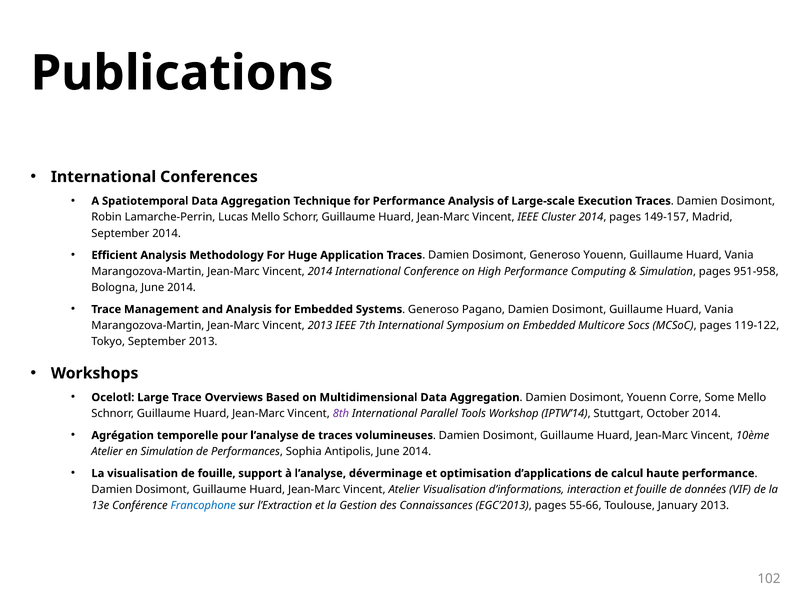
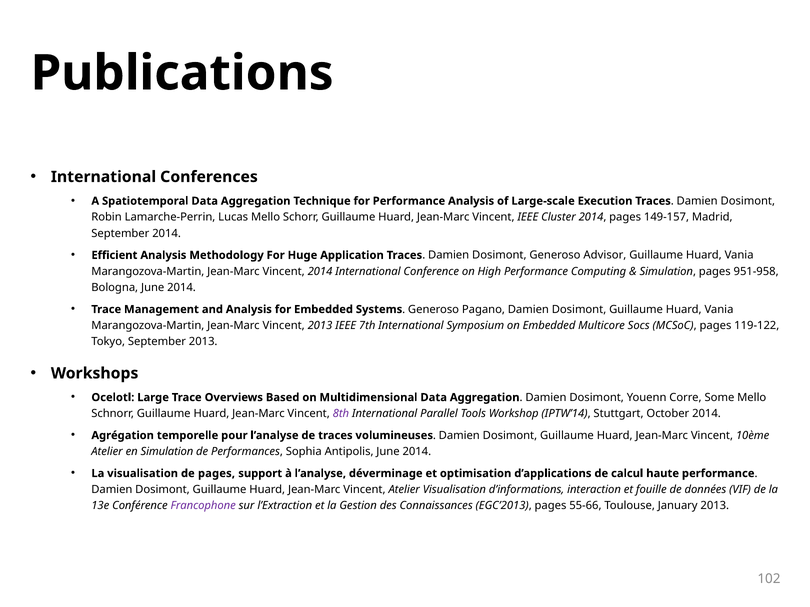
Generoso Youenn: Youenn -> Advisor (605, 255)
de fouille: fouille -> pages (216, 474)
Francophone colour: blue -> purple (203, 506)
